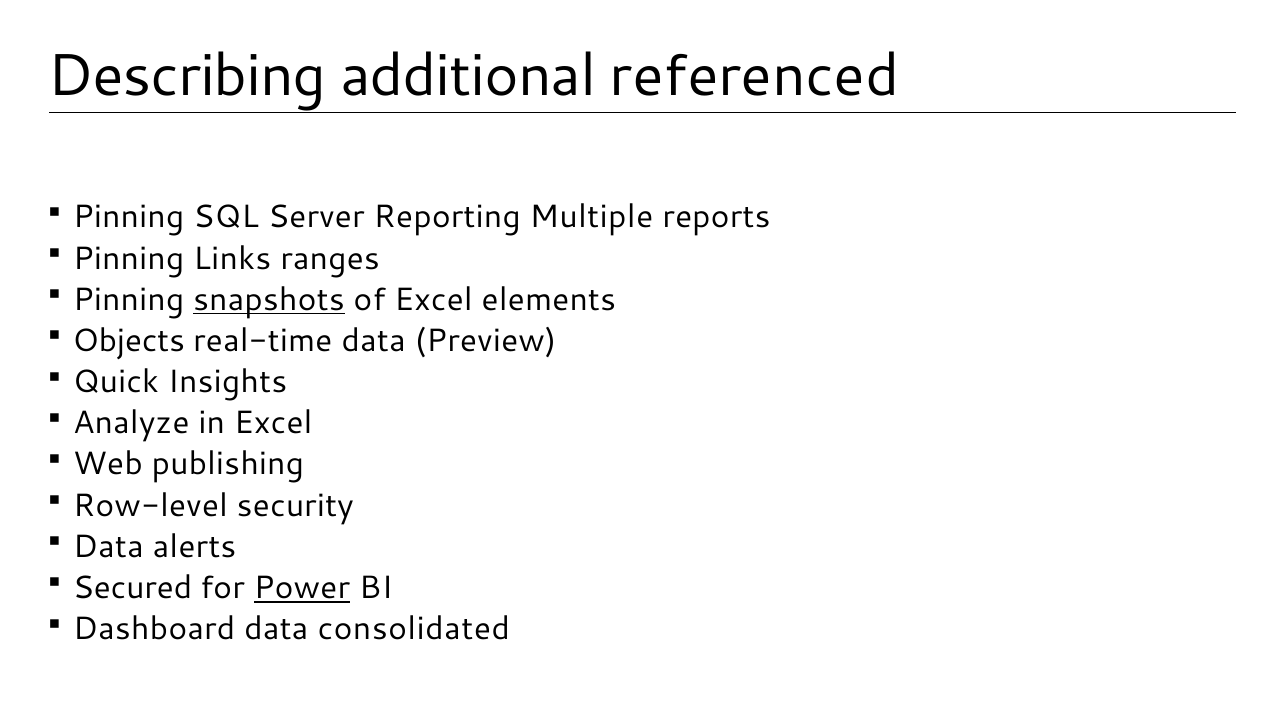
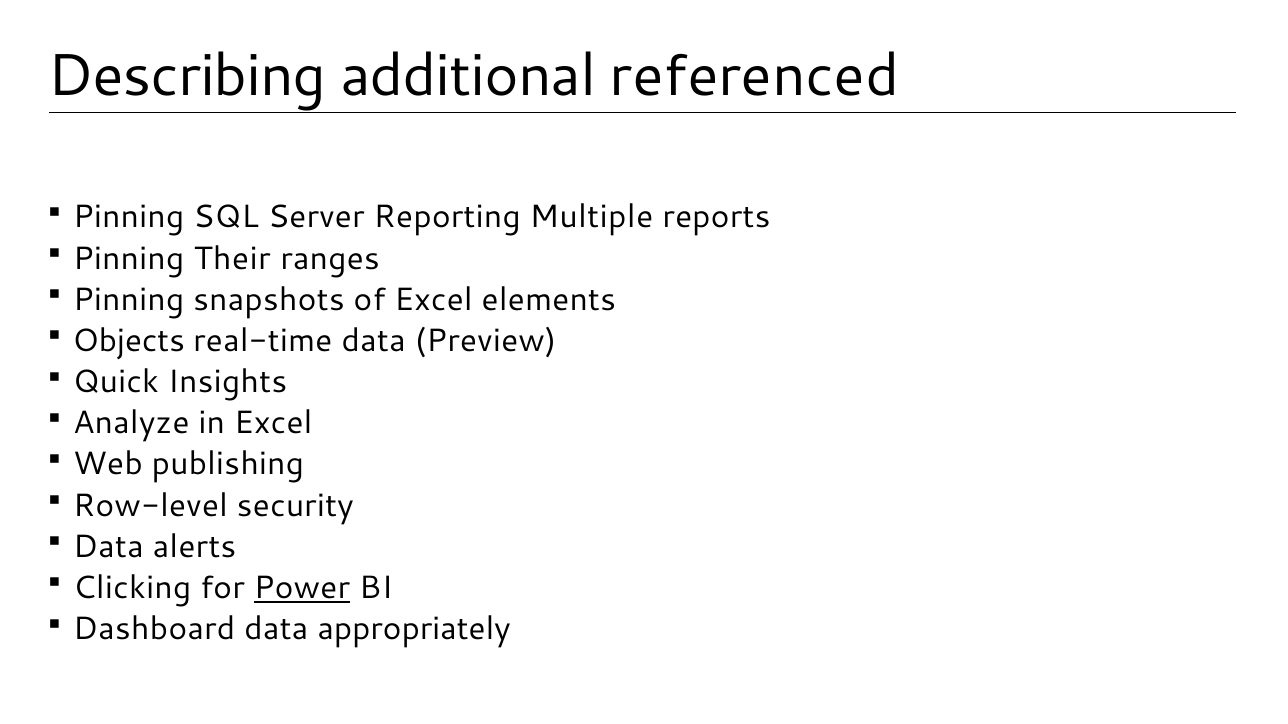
Links: Links -> Their (232, 259)
snapshots underline: present -> none (269, 300)
Secured: Secured -> Clicking (132, 588)
consolidated: consolidated -> appropriately (414, 629)
